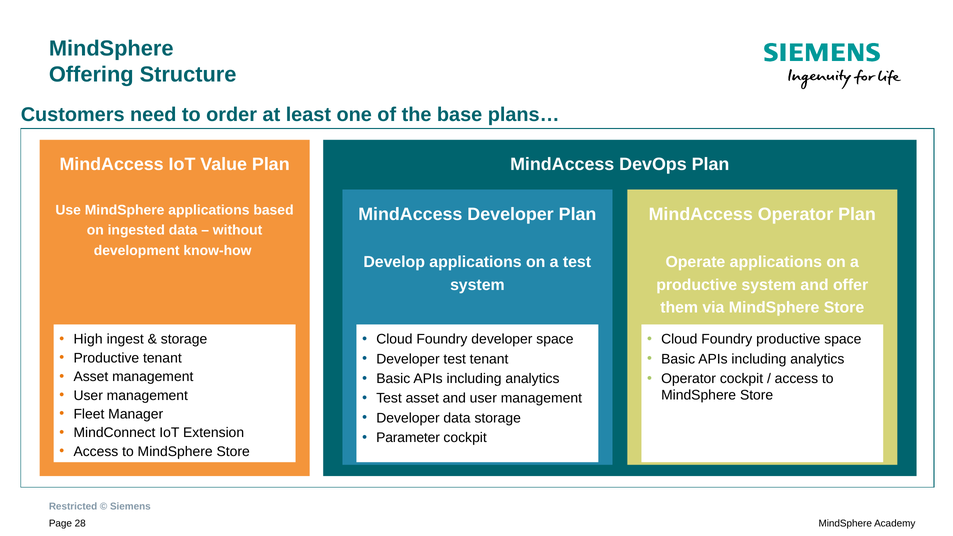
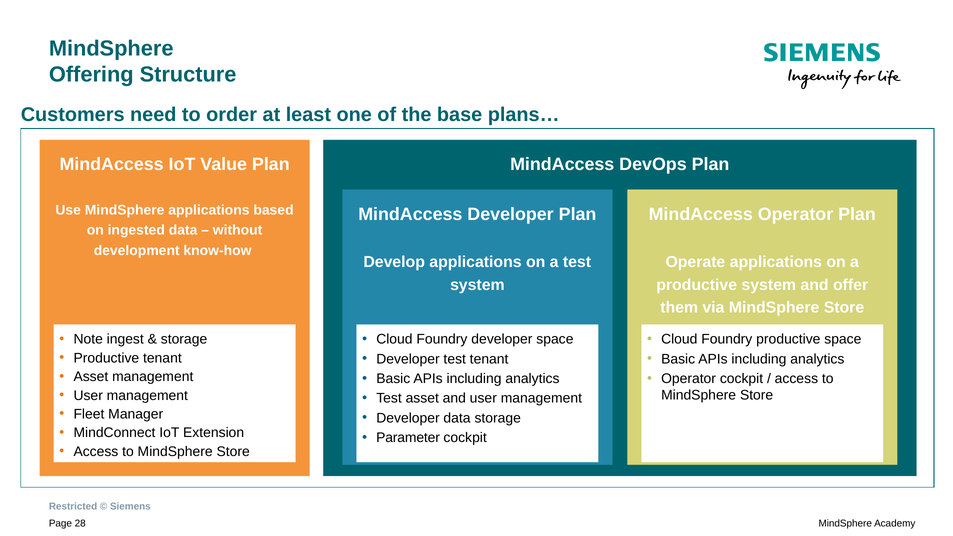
High: High -> Note (88, 339)
